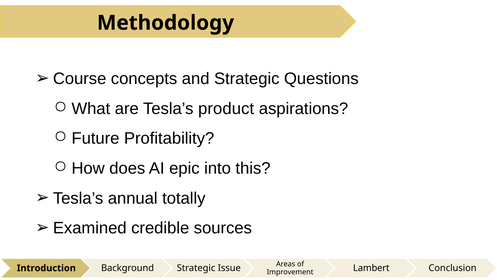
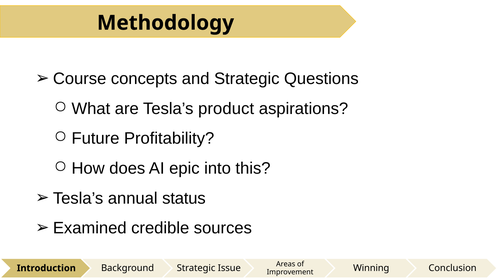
totally: totally -> status (184, 198)
Lambert: Lambert -> Winning (371, 268)
